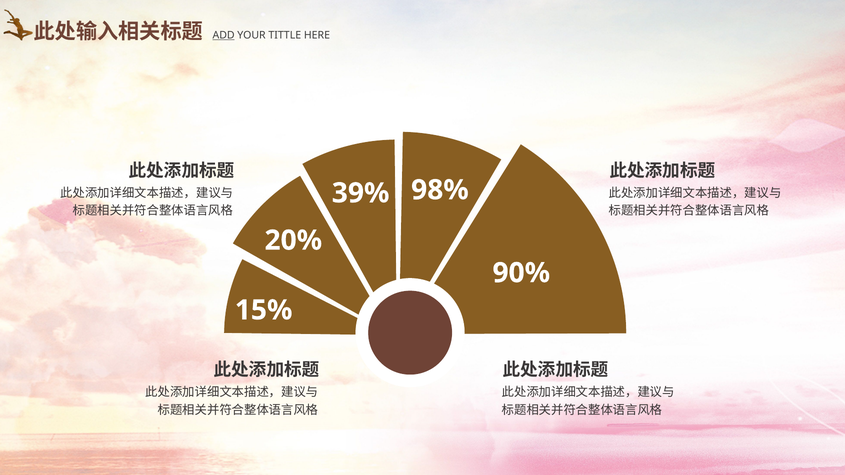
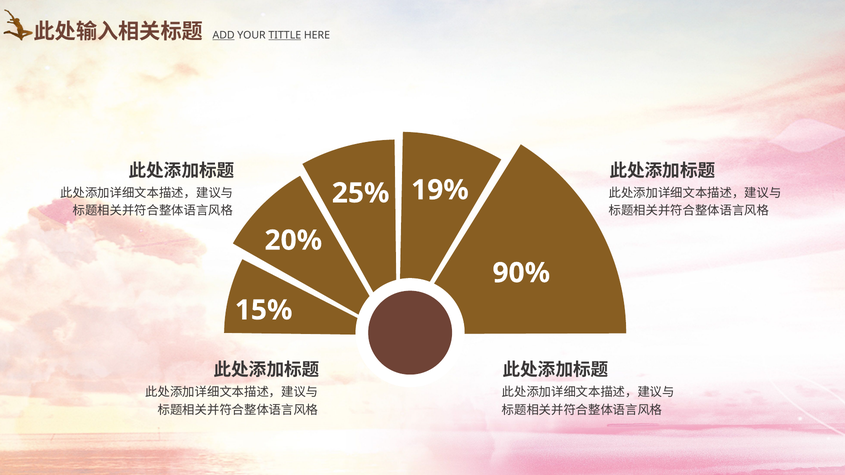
TITTLE underline: none -> present (285, 35)
98%: 98% -> 19% (440, 190)
39%: 39% -> 25% (361, 193)
